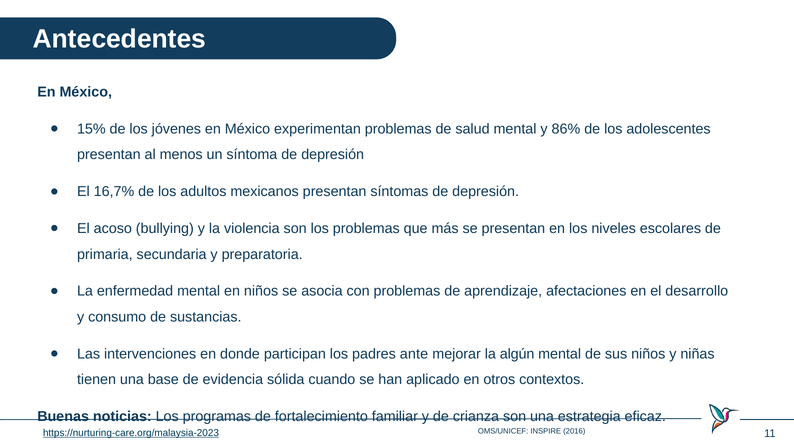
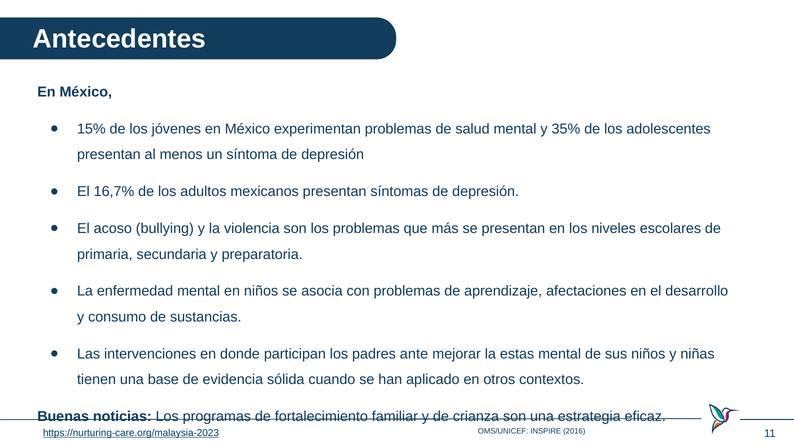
86%: 86% -> 35% (566, 129)
algún: algún -> estas (517, 354)
